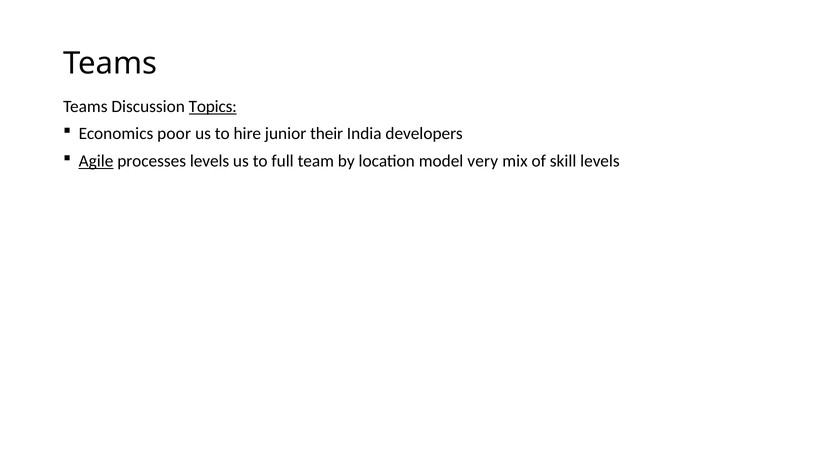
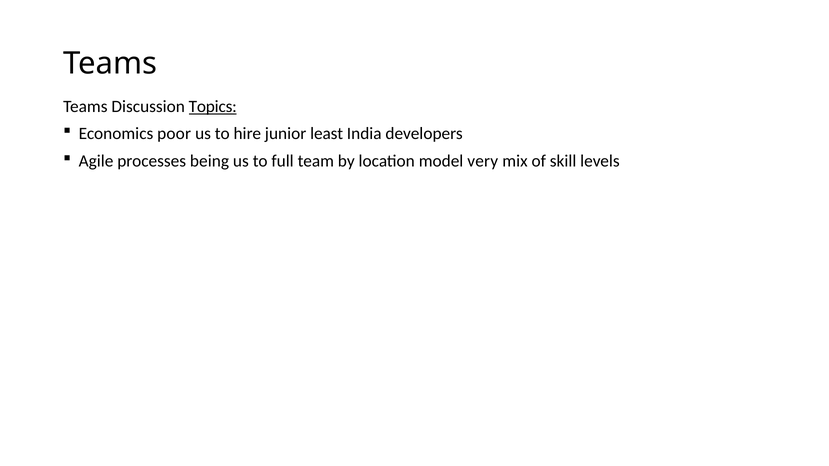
their: their -> least (327, 134)
Agile underline: present -> none (96, 161)
processes levels: levels -> being (210, 161)
